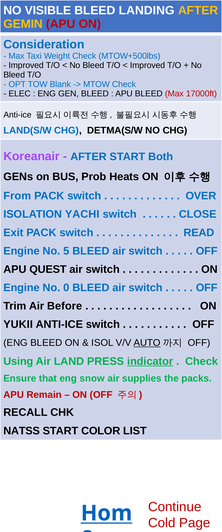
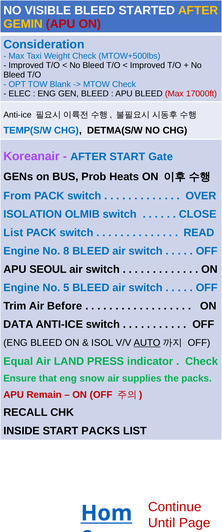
LANDING: LANDING -> STARTED (147, 10)
LAND(S/W: LAND(S/W -> TEMP(S/W (27, 130)
Both: Both -> Gate (161, 156)
YACHI: YACHI -> OLMIB (82, 214)
Exit: Exit -> List (13, 232)
5: 5 -> 8 (66, 251)
QUEST: QUEST -> SEOUL (48, 269)
0: 0 -> 5 (66, 287)
YUKII: YUKII -> DATA (18, 324)
Using: Using -> Equal (18, 361)
indicator underline: present -> none (150, 361)
NATSS: NATSS -> INSIDE (22, 430)
START COLOR: COLOR -> PACKS (101, 430)
Cold: Cold -> Until (162, 522)
